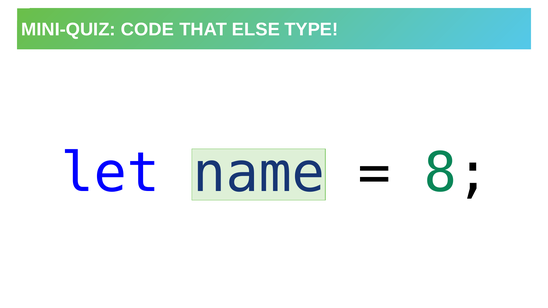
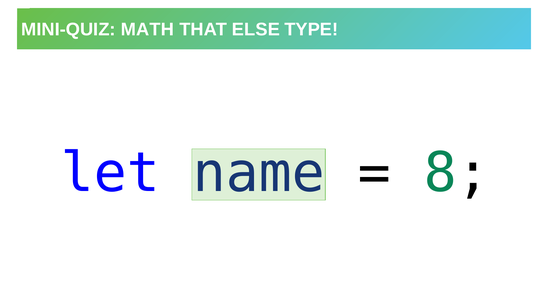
CODE: CODE -> MATH (147, 29)
